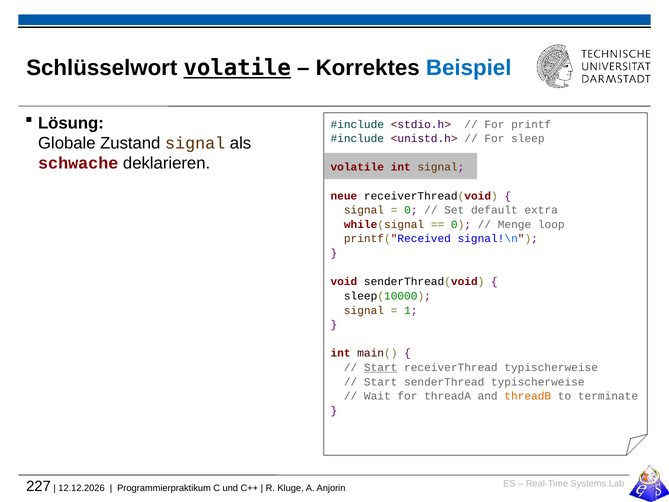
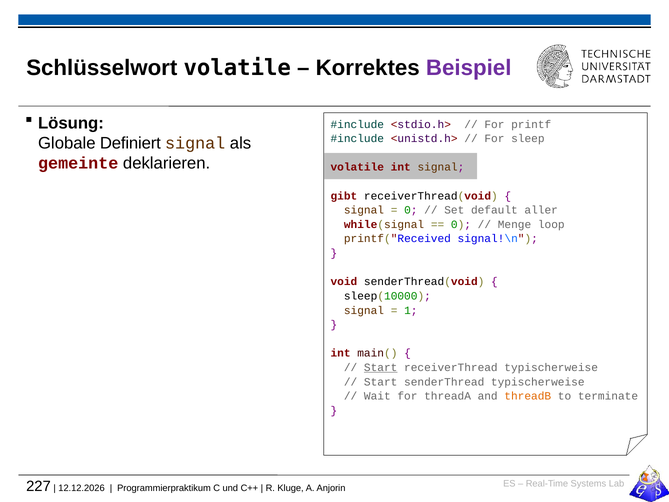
volatile underline: present -> none (237, 68)
Beispiel colour: blue -> purple (469, 68)
Zustand: Zustand -> Definiert (130, 143)
schwache: schwache -> gemeinte (78, 163)
neue: neue -> gibt (344, 196)
extra: extra -> aller (541, 210)
